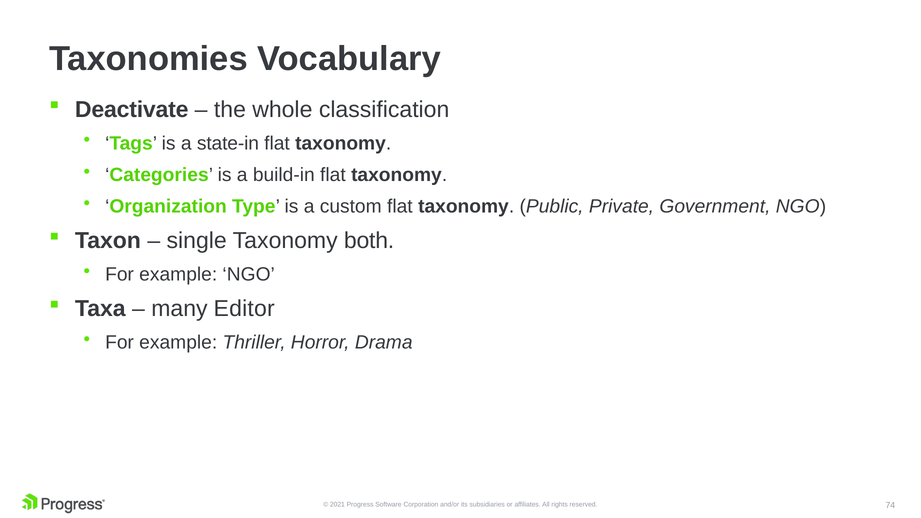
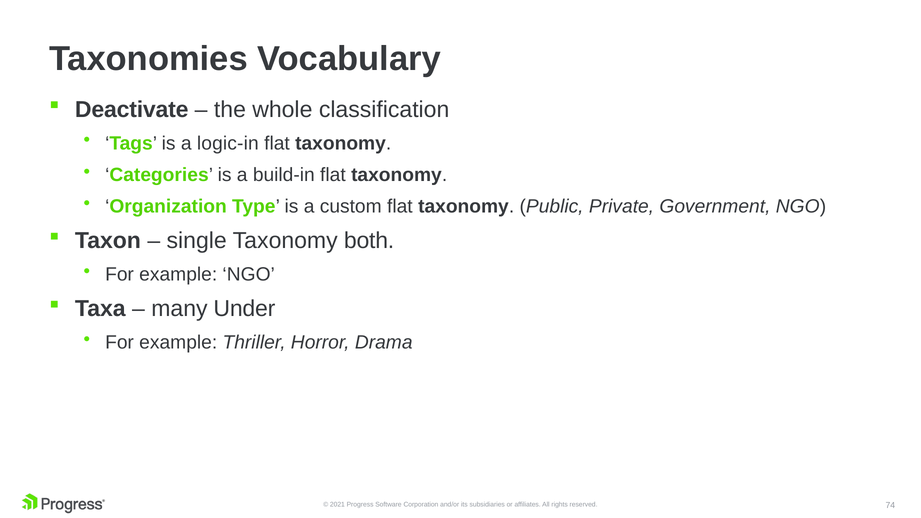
state-in: state-in -> logic-in (228, 143)
Editor: Editor -> Under (244, 309)
